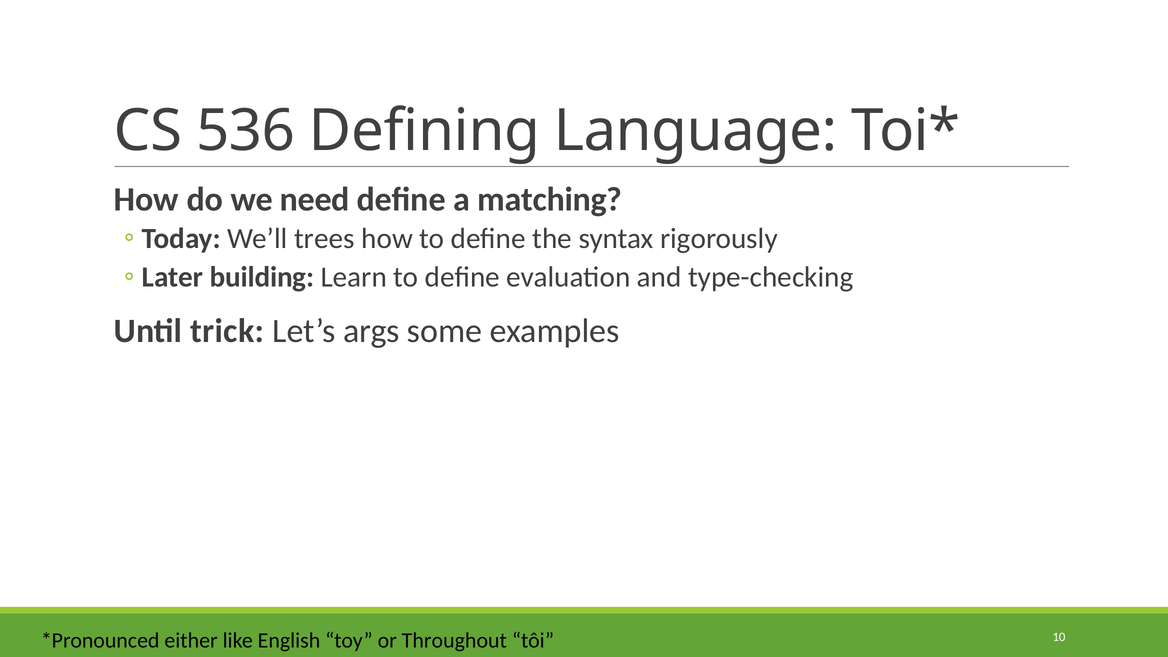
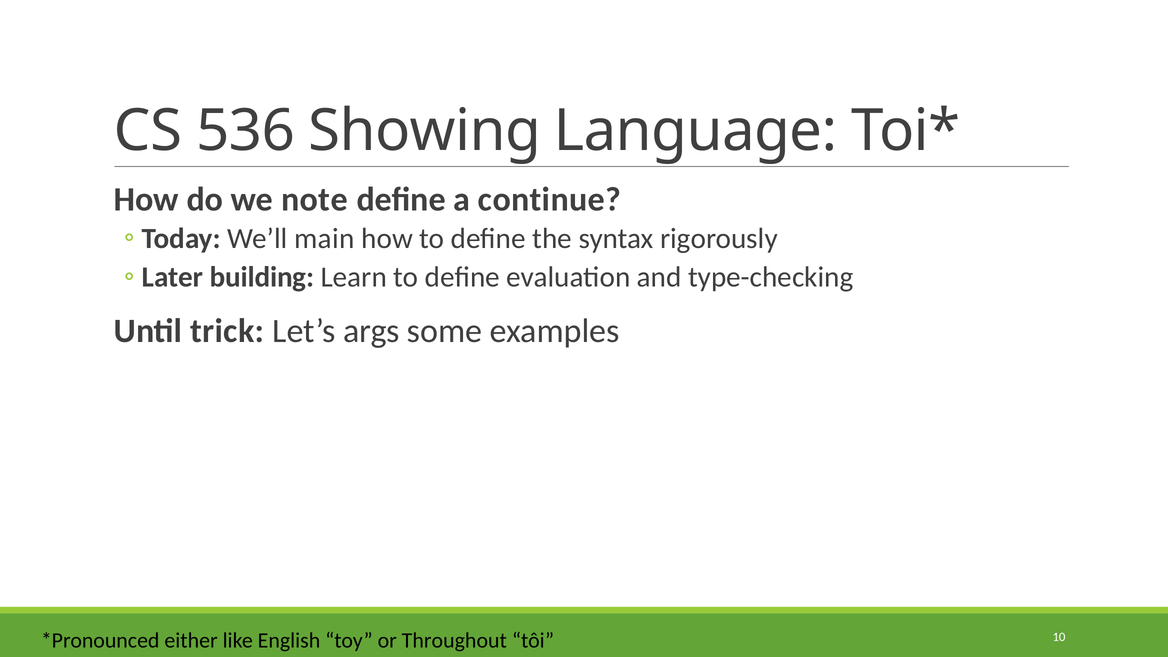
Defining: Defining -> Showing (425, 131)
need: need -> note (315, 199)
matching: matching -> continue (549, 199)
trees: trees -> main (324, 239)
